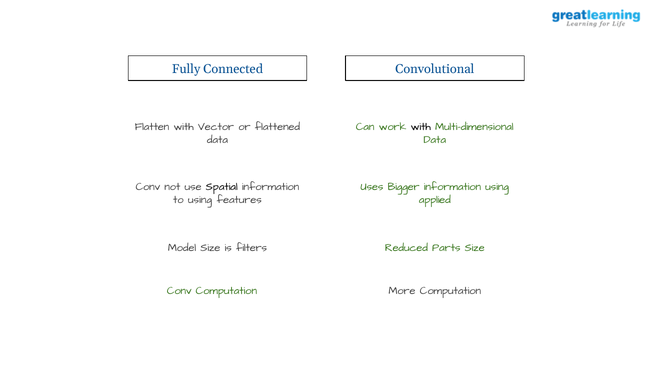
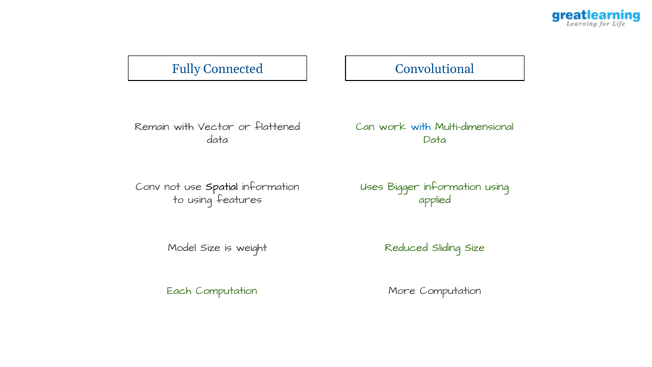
Flatten: Flatten -> Remain (152, 127)
with colour: black -> blue (421, 127)
filters: filters -> weight (252, 247)
Parts: Parts -> Sliding (446, 247)
Conv: Conv -> Each (179, 291)
